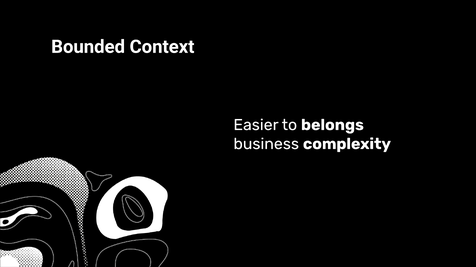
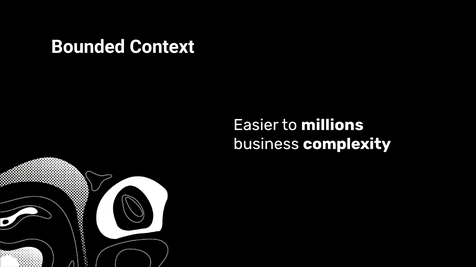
belongs: belongs -> millions (332, 125)
